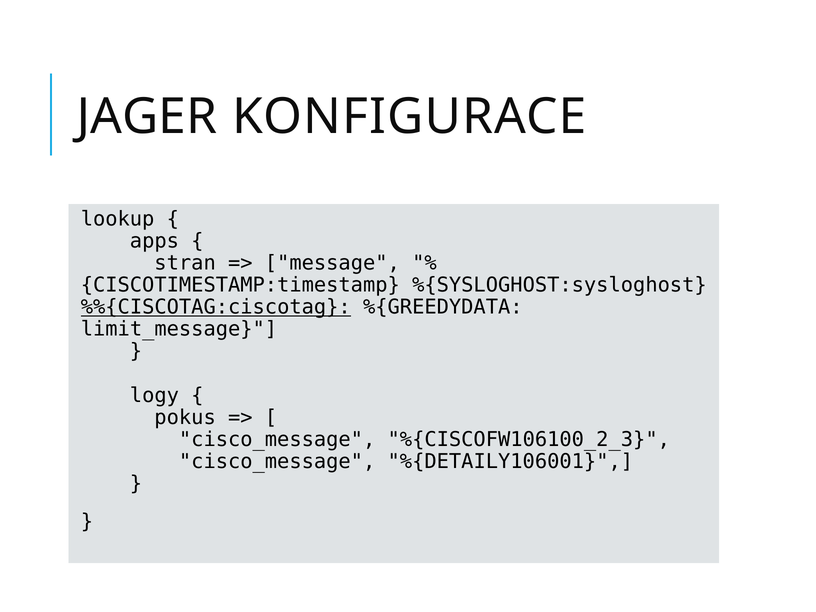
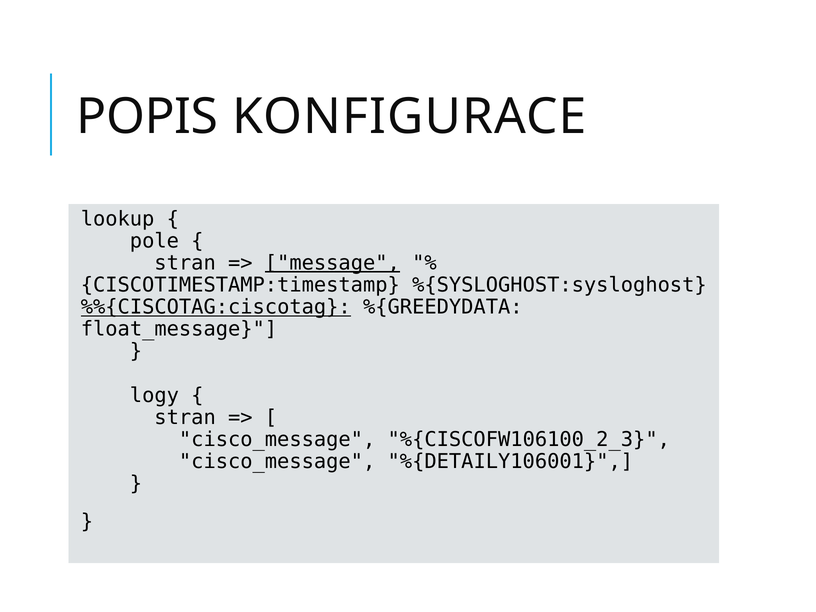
JAGER: JAGER -> POPIS (147, 117)
apps: apps -> pole (154, 241)
message underline: none -> present (332, 263)
limit_message: limit_message -> float_message (179, 329)
pokus: pokus -> stran (185, 417)
